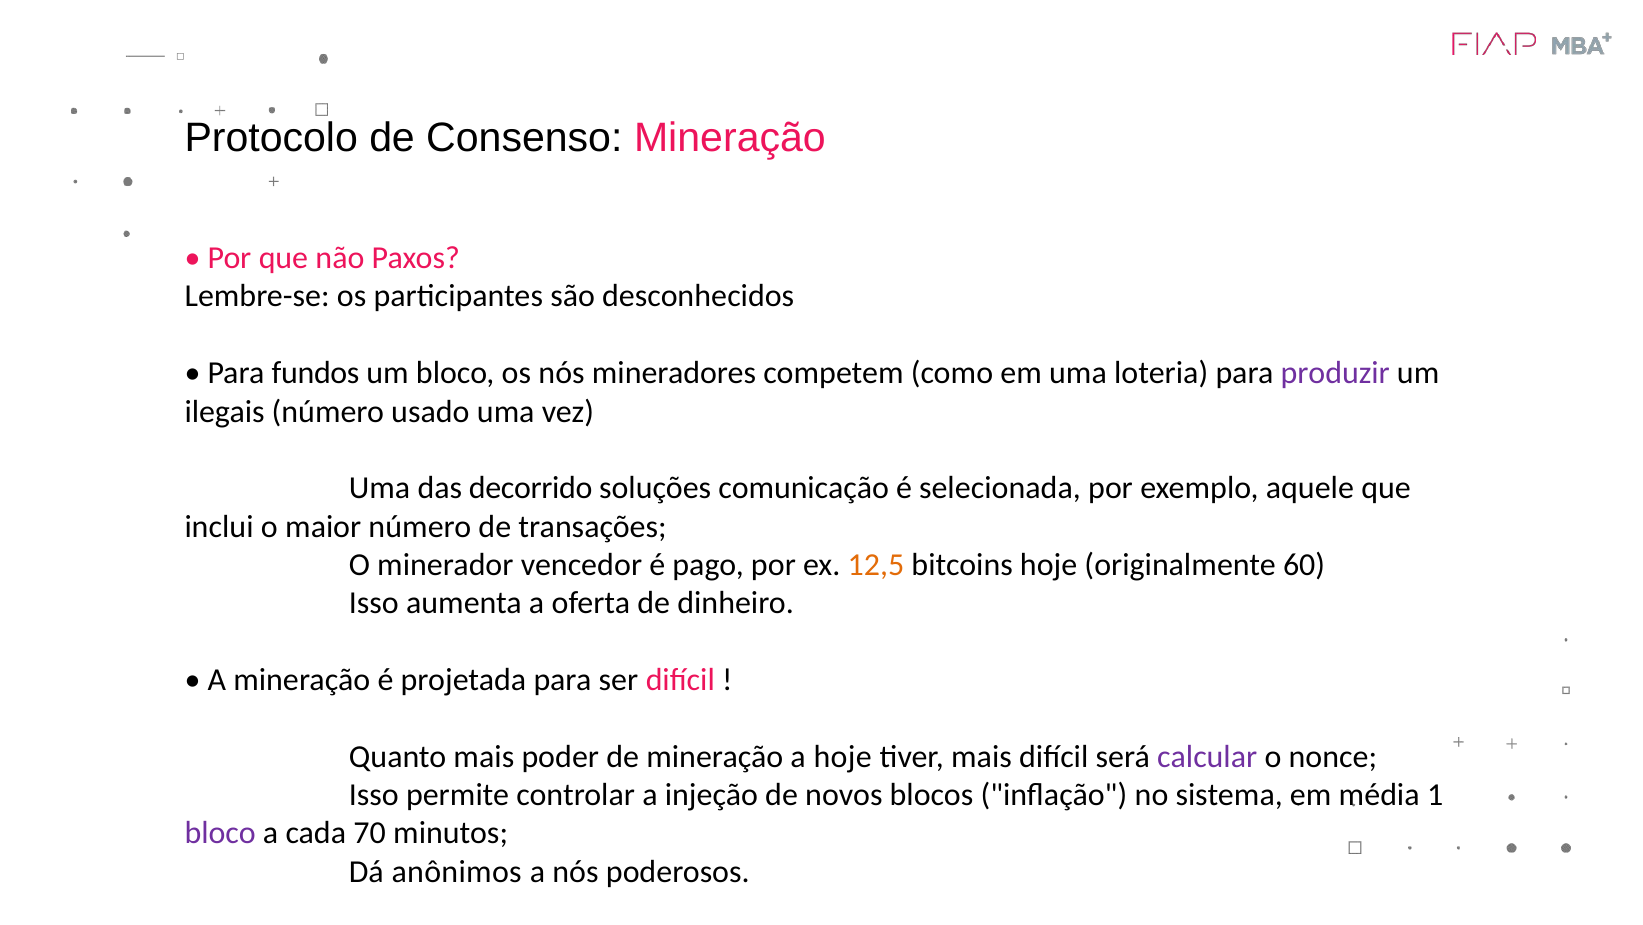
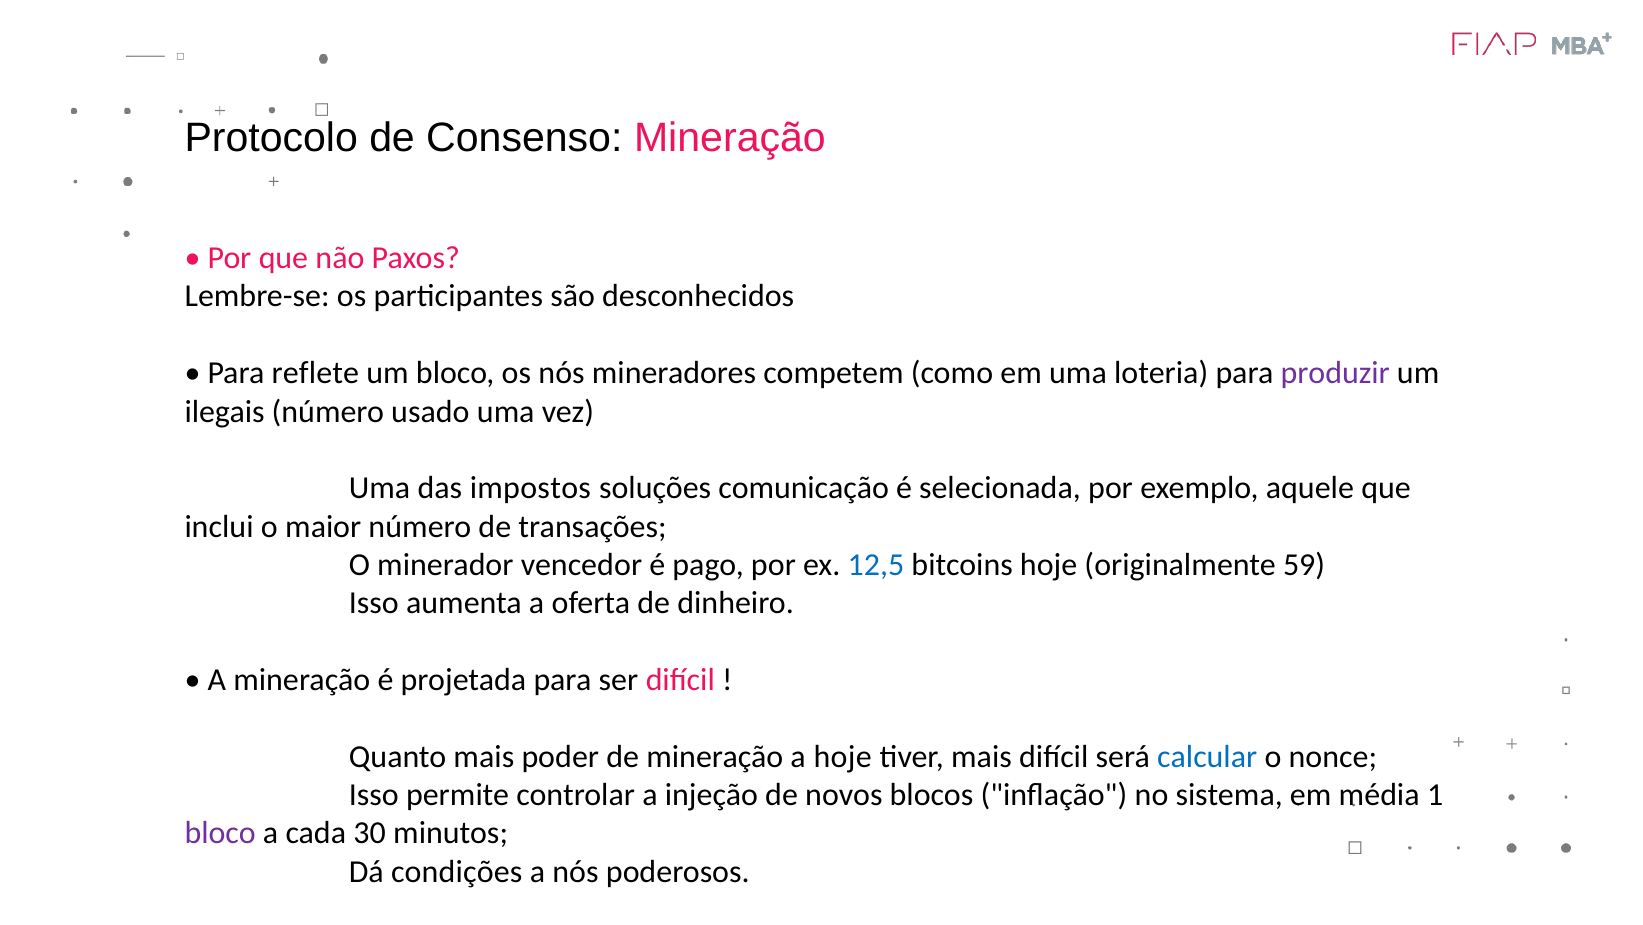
fundos: fundos -> reflete (315, 373)
decorrido: decorrido -> impostos (530, 488)
12,5 colour: orange -> blue (876, 565)
60: 60 -> 59 (1304, 565)
calcular colour: purple -> blue (1207, 757)
70: 70 -> 30 (370, 833)
anônimos: anônimos -> condições (457, 872)
